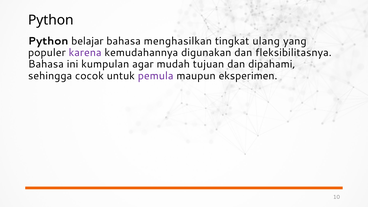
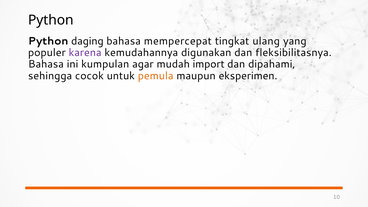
belajar: belajar -> daging (87, 41)
menghasilkan: menghasilkan -> mempercepat (178, 41)
tujuan: tujuan -> import (209, 64)
pemula colour: purple -> orange (156, 76)
